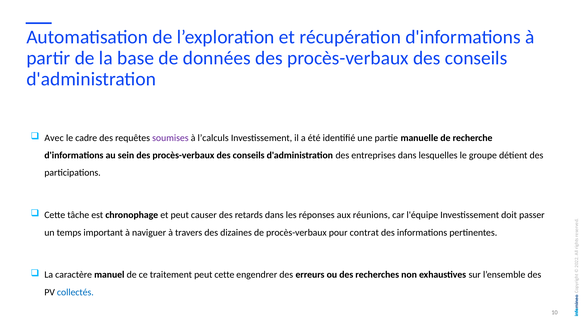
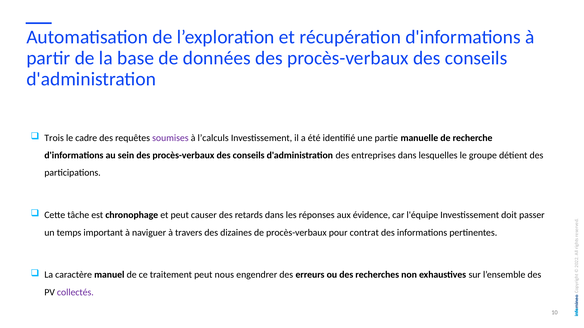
Avec: Avec -> Trois (54, 138)
réunions: réunions -> évidence (372, 215)
peut cette: cette -> nous (224, 275)
collectés colour: blue -> purple (75, 293)
